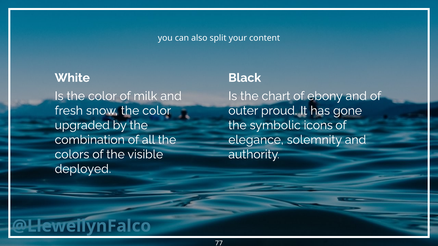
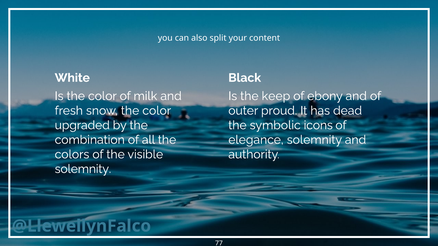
chart: chart -> keep (276, 96)
gone: gone -> dead (348, 111)
deployed: deployed -> solemnity (83, 169)
